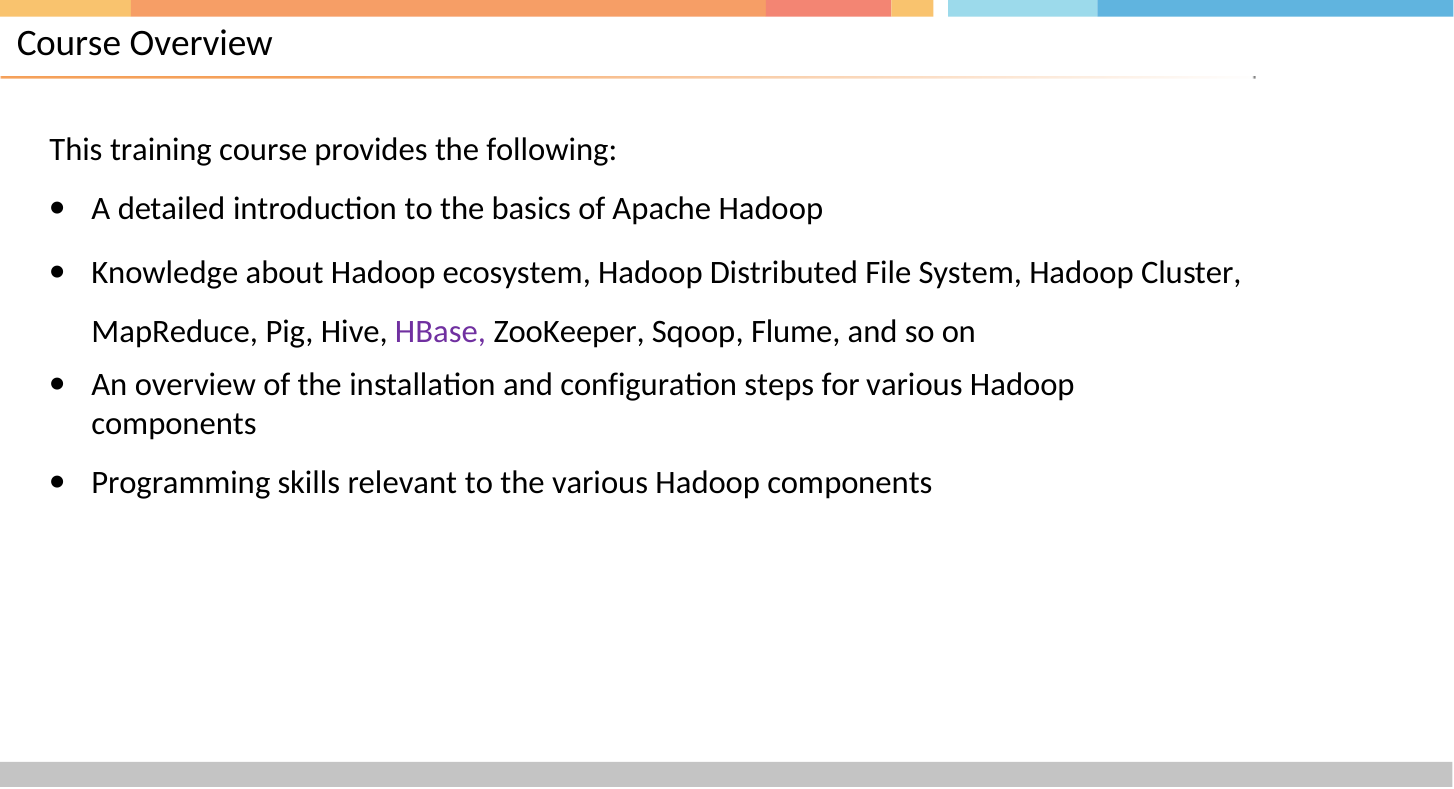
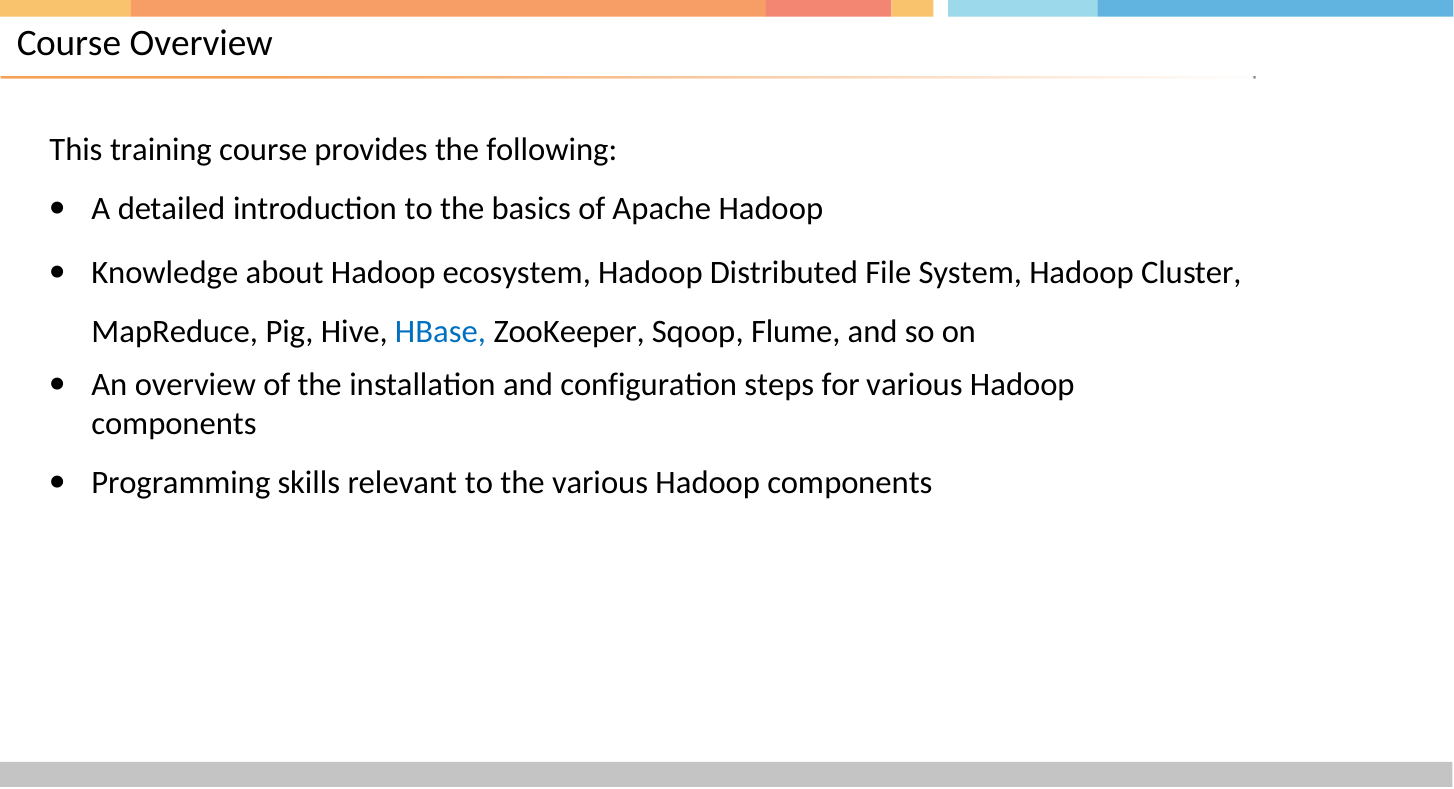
HBase colour: purple -> blue (441, 331)
